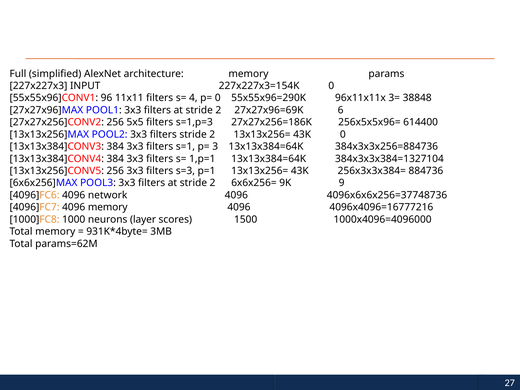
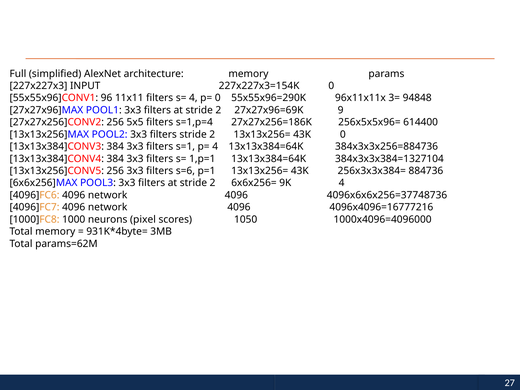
38848: 38848 -> 94848 (417, 98)
6: 6 -> 9 (341, 110)
s=1,p=3: s=1,p=3 -> s=1,p=4 (194, 122)
p= 3: 3 -> 4 (215, 147)
s=3: s=3 -> s=6 (185, 171)
9K 9: 9 -> 4 (342, 183)
4096]FC7 4096 memory: memory -> network (108, 207)
layer: layer -> pixel (143, 219)
1500: 1500 -> 1050 (246, 219)
